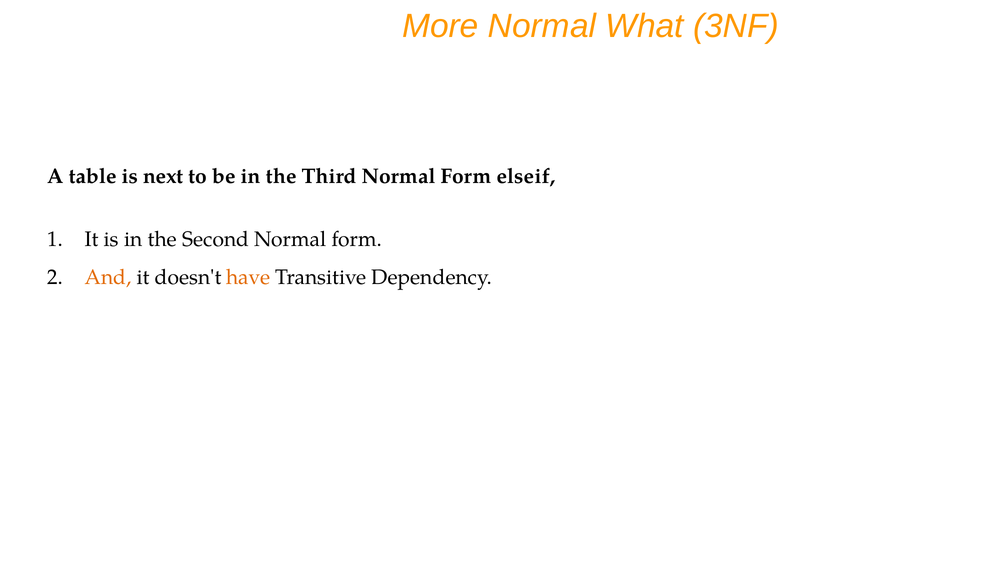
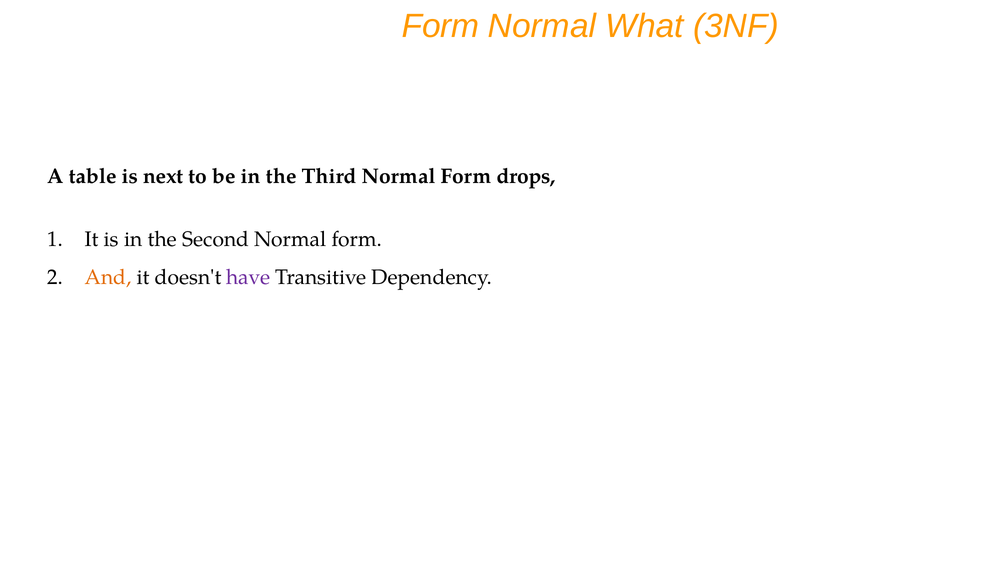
More: More -> Form (441, 26)
elseif: elseif -> drops (526, 176)
have colour: orange -> purple (248, 277)
